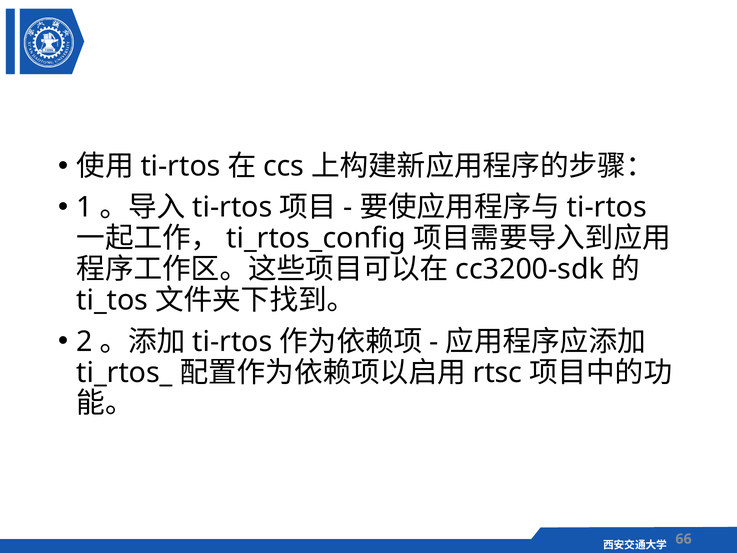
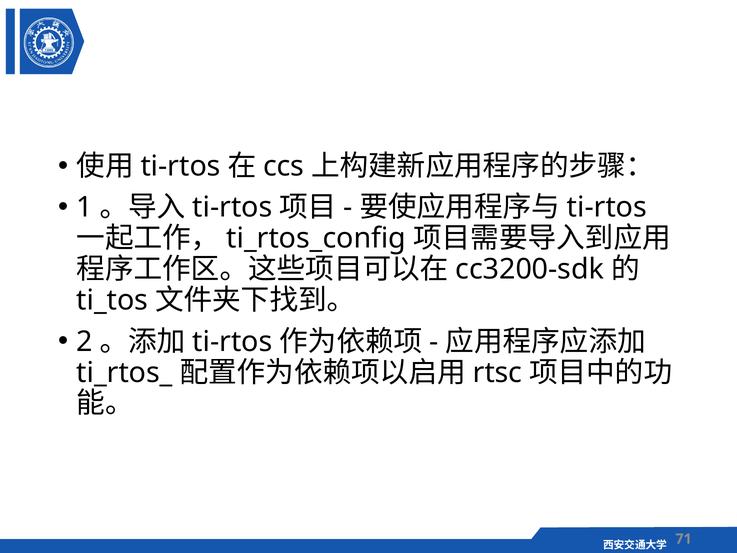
66: 66 -> 71 (684, 539)
